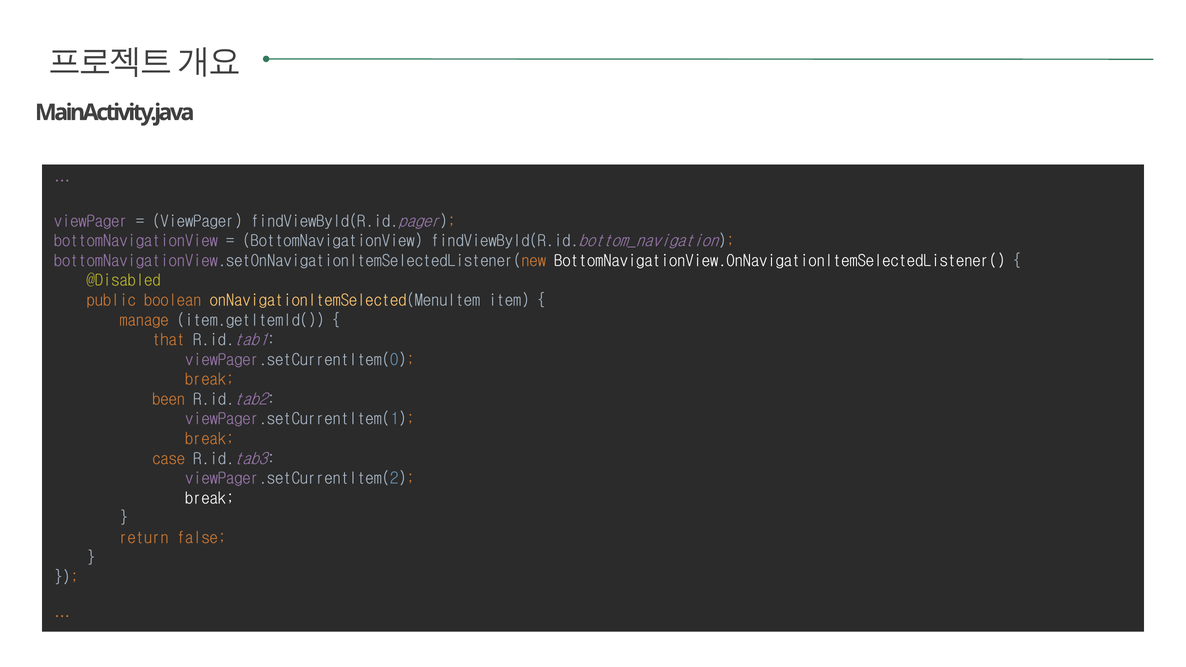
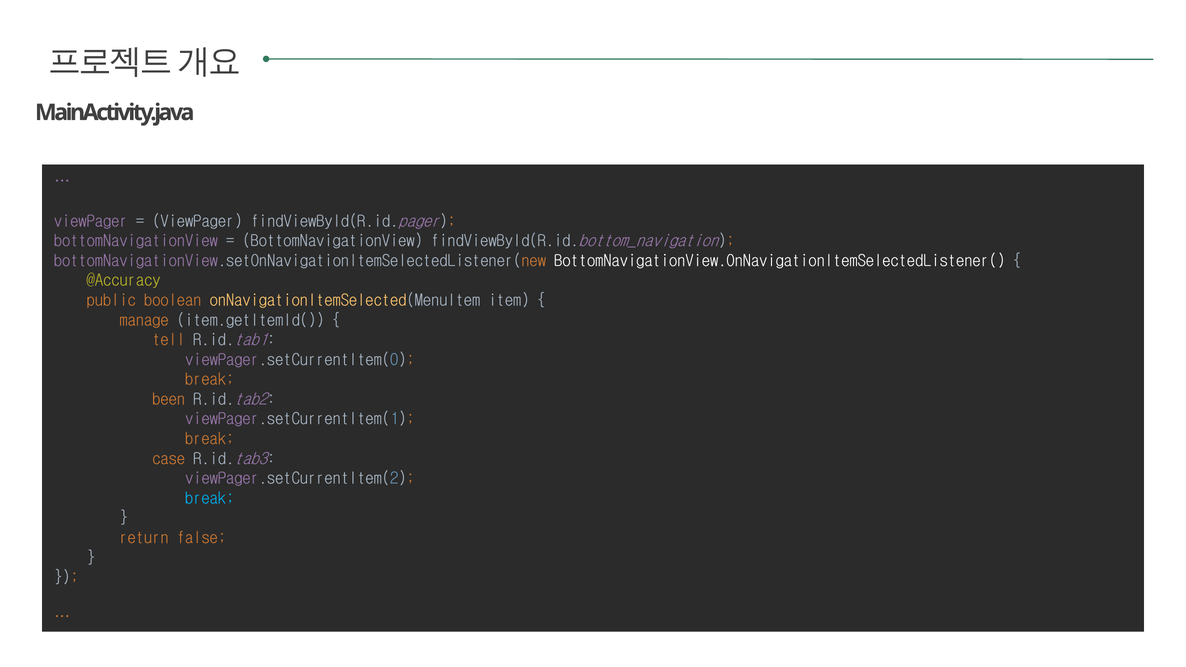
@Disabled: @Disabled -> @Accuracy (124, 281)
that: that -> tell (169, 340)
break colour: white -> light blue (210, 498)
